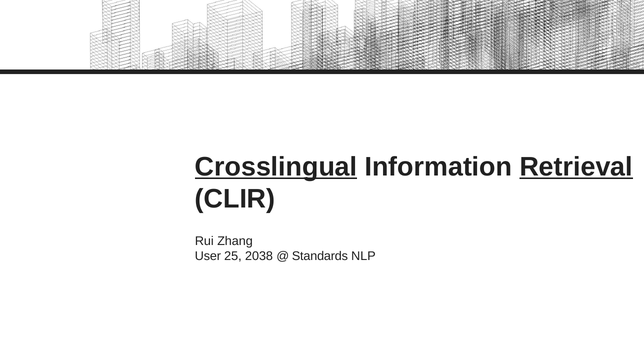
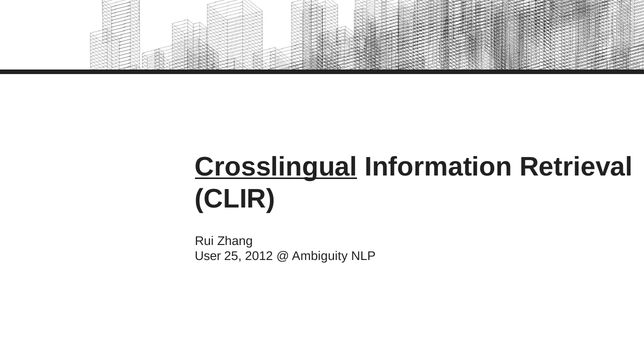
Retrieval underline: present -> none (576, 167)
2038: 2038 -> 2012 (259, 256)
Standards: Standards -> Ambiguity (320, 256)
